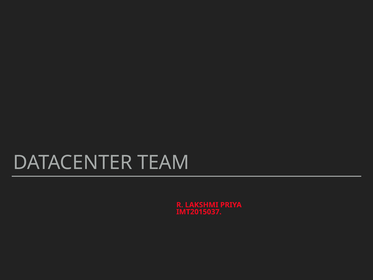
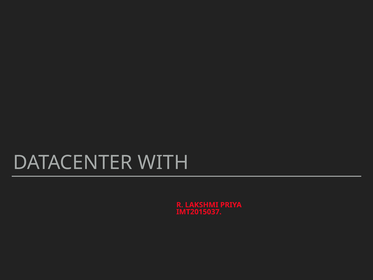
TEAM: TEAM -> WITH (163, 162)
